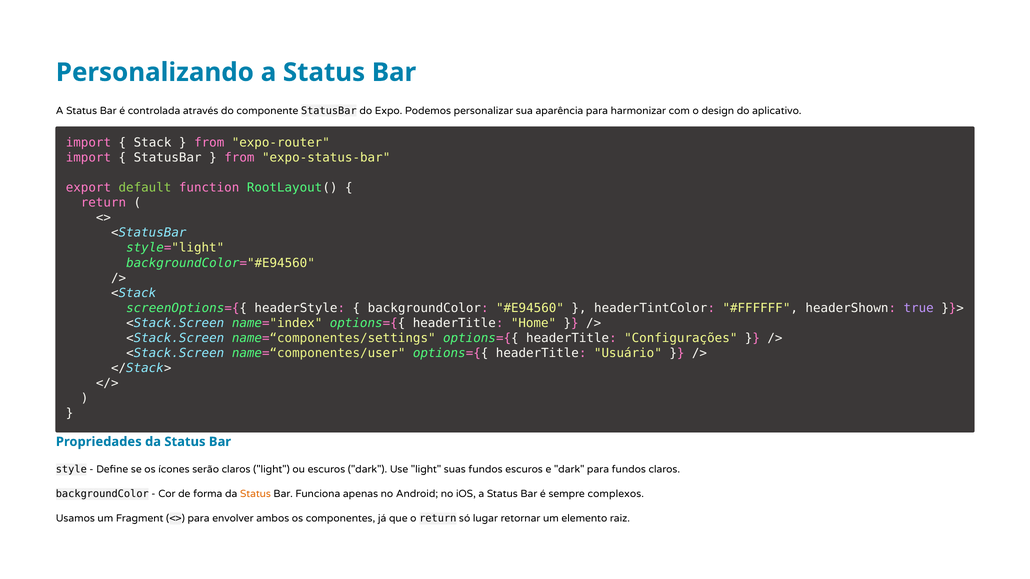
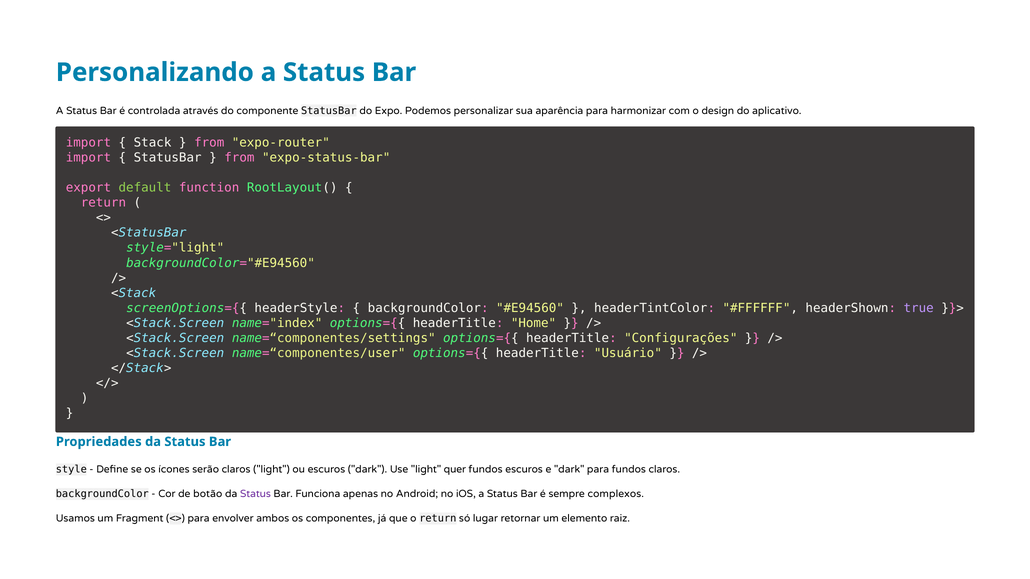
suas: suas -> quer (455, 470)
forma: forma -> botão (208, 494)
Status colour: orange -> purple (255, 494)
